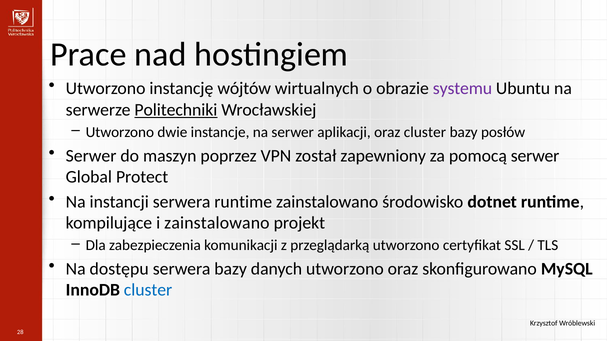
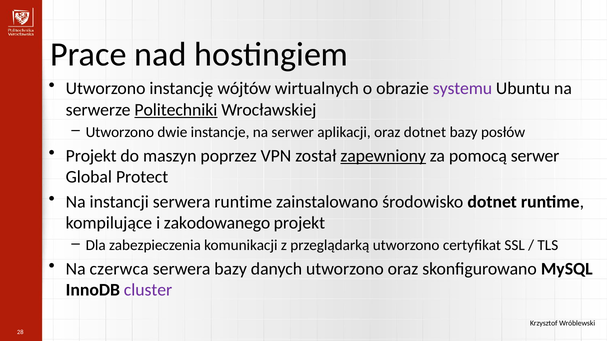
oraz cluster: cluster -> dotnet (425, 132)
Serwer: Serwer -> Projekt (91, 156)
zapewniony underline: none -> present (383, 156)
i zainstalowano: zainstalowano -> zakodowanego (217, 223)
dostępu: dostępu -> czerwca (119, 269)
cluster colour: blue -> purple (148, 291)
